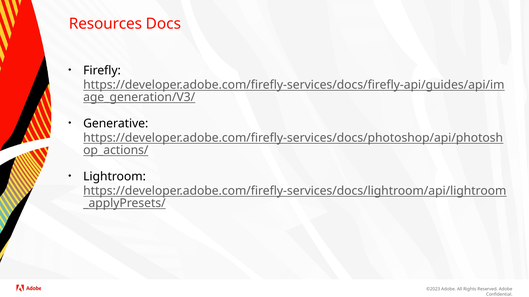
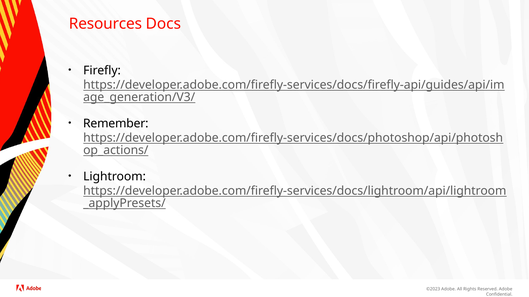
Generative: Generative -> Remember (116, 124)
